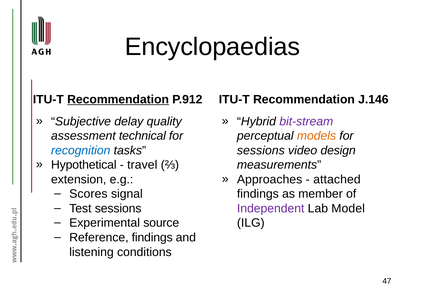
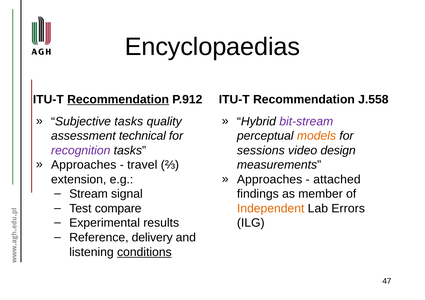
J.146: J.146 -> J.558 (373, 100)
Subjective delay: delay -> tasks (129, 122)
recognition colour: blue -> purple (81, 151)
Hypothetical: Hypothetical -> Approaches (84, 165)
Scores: Scores -> Stream (89, 194)
Test sessions: sessions -> compare (118, 209)
Independent colour: purple -> orange (271, 209)
Model: Model -> Errors (348, 209)
source: source -> results (161, 224)
Reference findings: findings -> delivery (152, 238)
conditions underline: none -> present (144, 253)
